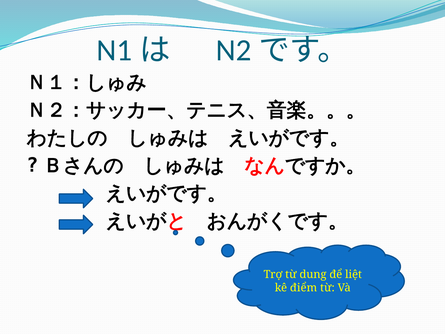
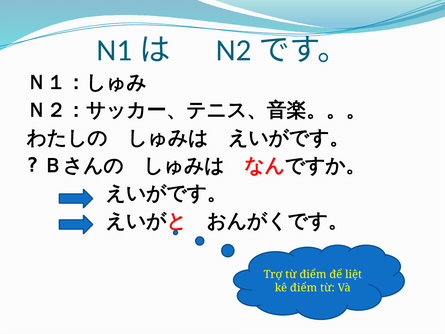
từ dung: dung -> điểm (313, 274)
